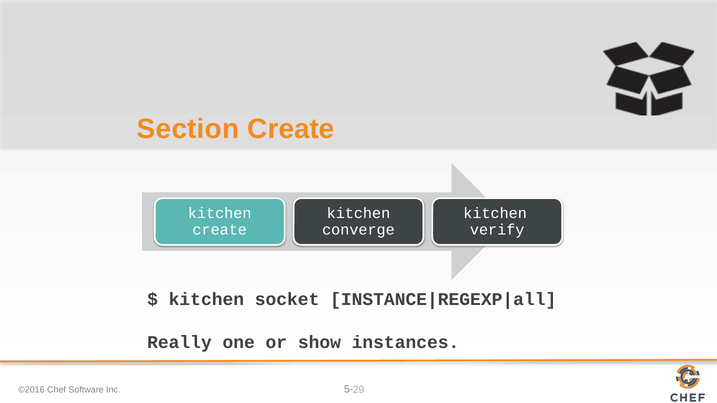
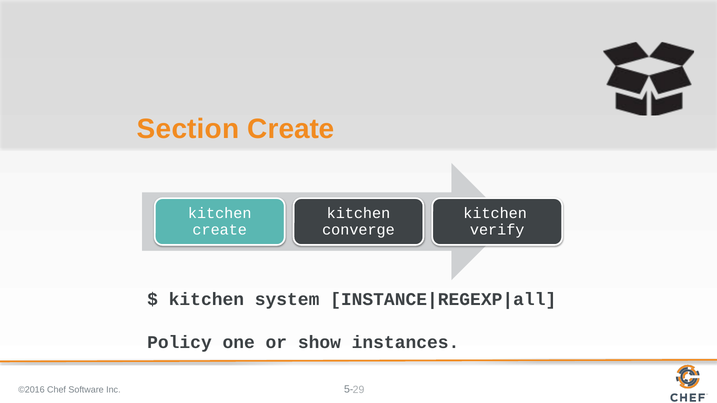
socket: socket -> system (287, 300)
Really: Really -> Policy (179, 343)
